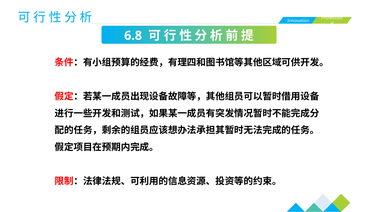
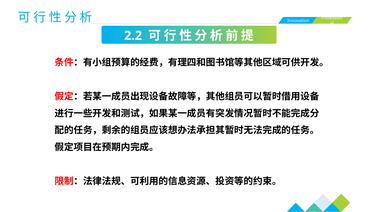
6.8: 6.8 -> 2.2 (133, 36)
